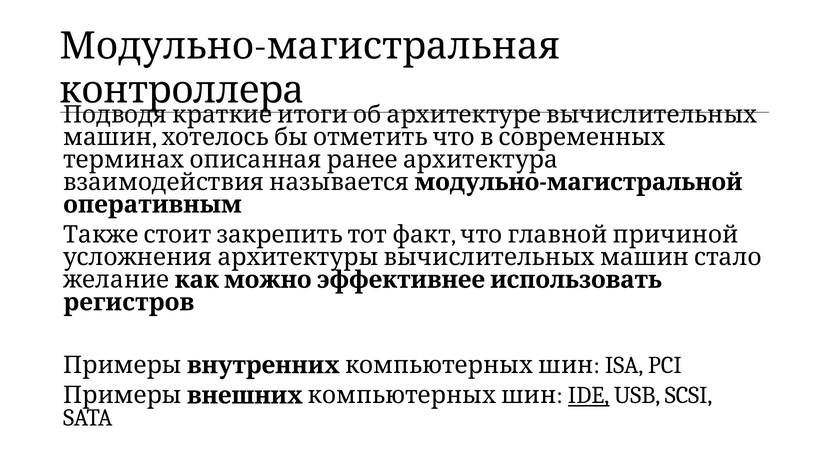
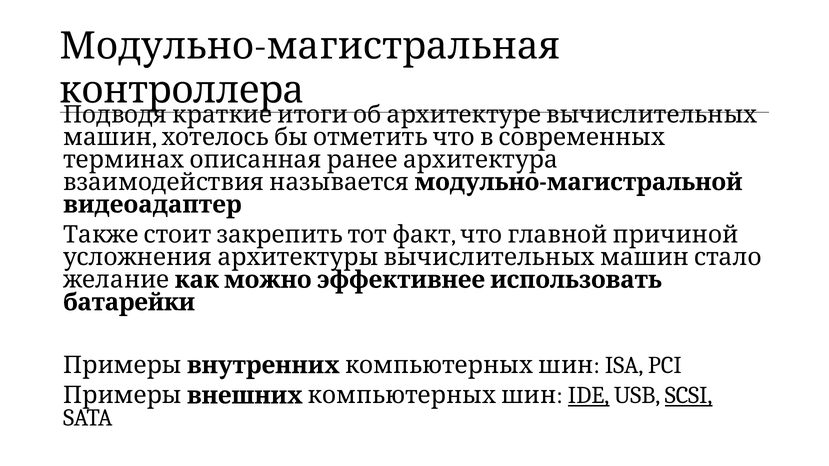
оперативным: оперативным -> видеоадаптер (152, 205)
регистров: регистров -> батарейки (129, 302)
SCSI underline: none -> present (689, 396)
